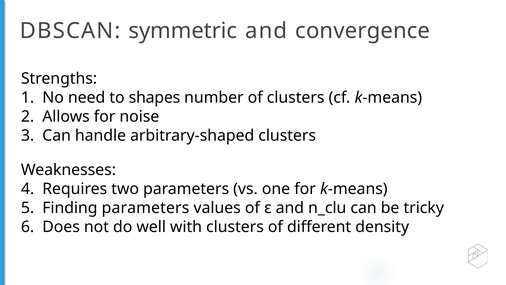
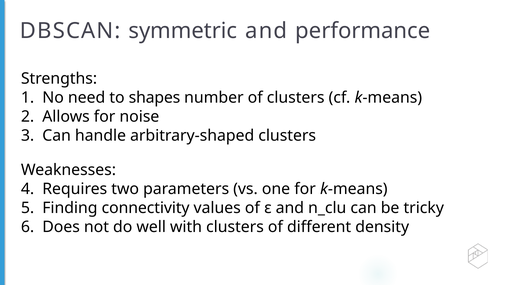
convergence: convergence -> performance (363, 31)
Finding parameters: parameters -> connectivity (146, 208)
